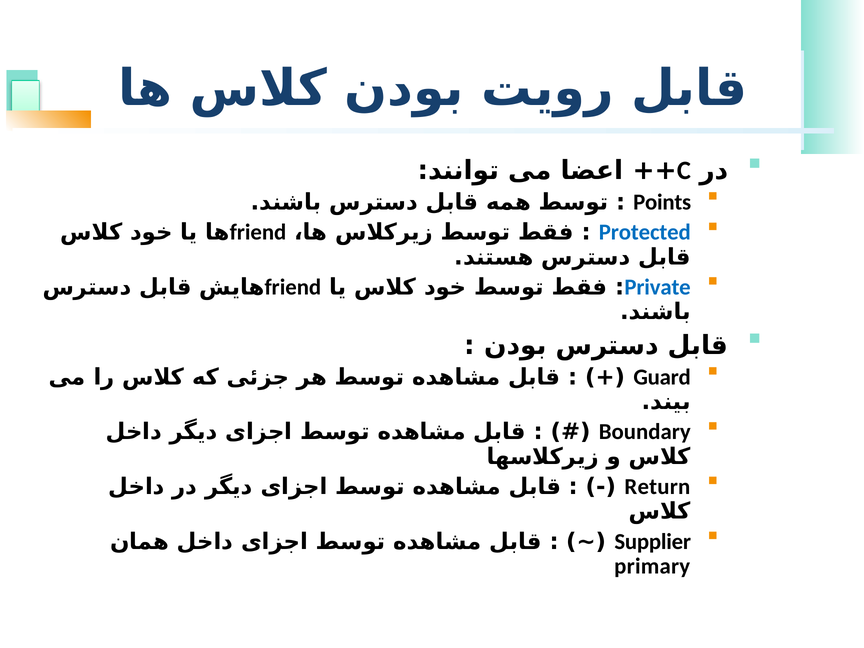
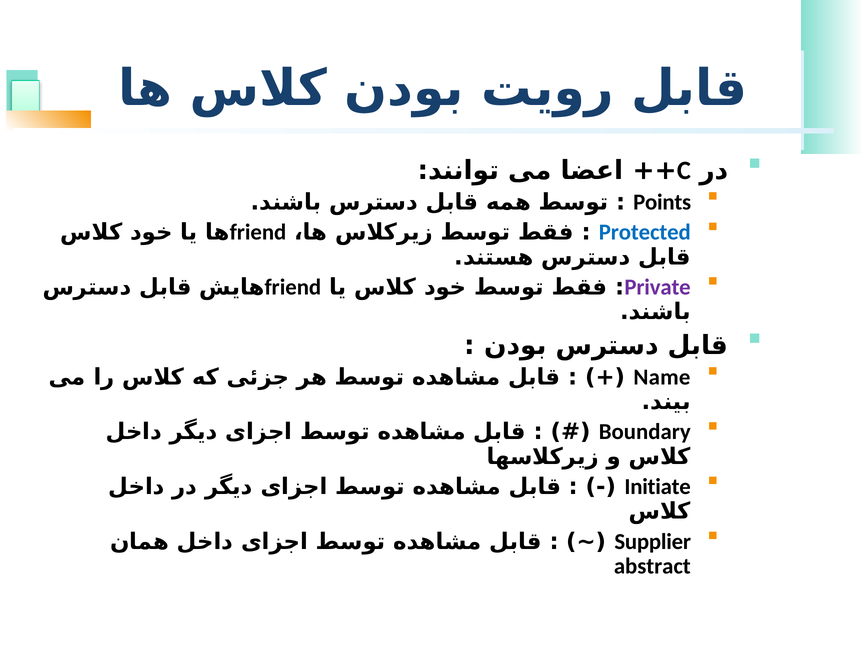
Private colour: blue -> purple (658, 287)
Guard: Guard -> Name (662, 377)
Return: Return -> Initiate (658, 487)
primary: primary -> abstract (652, 566)
